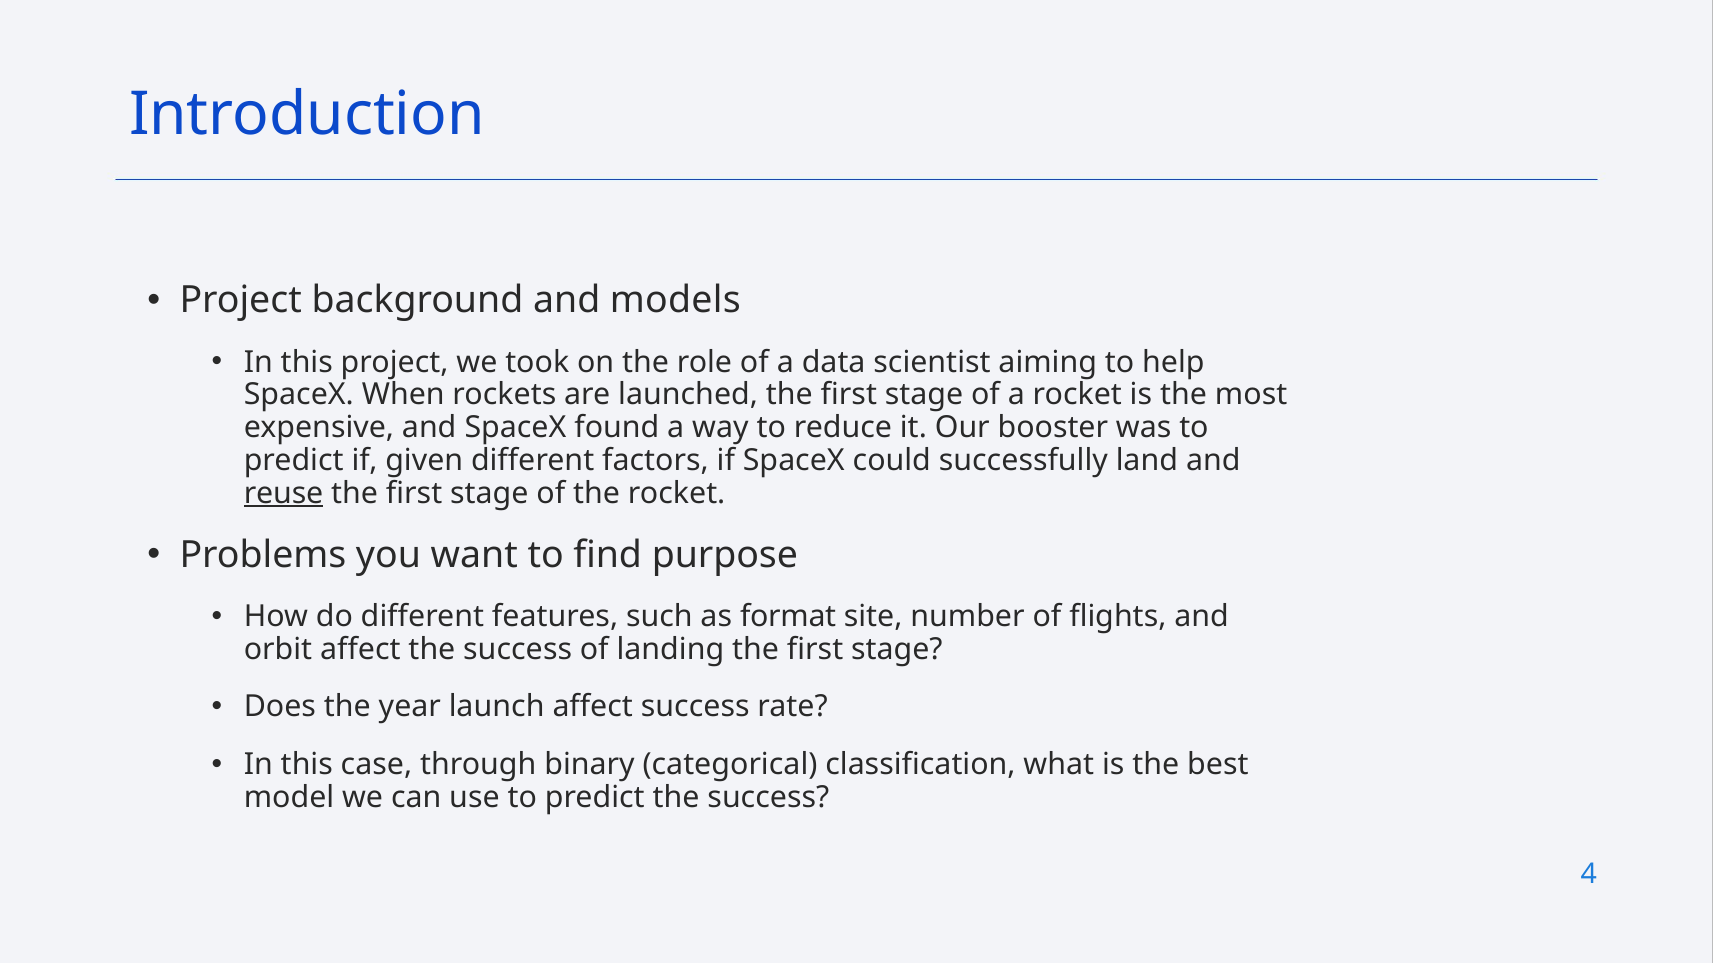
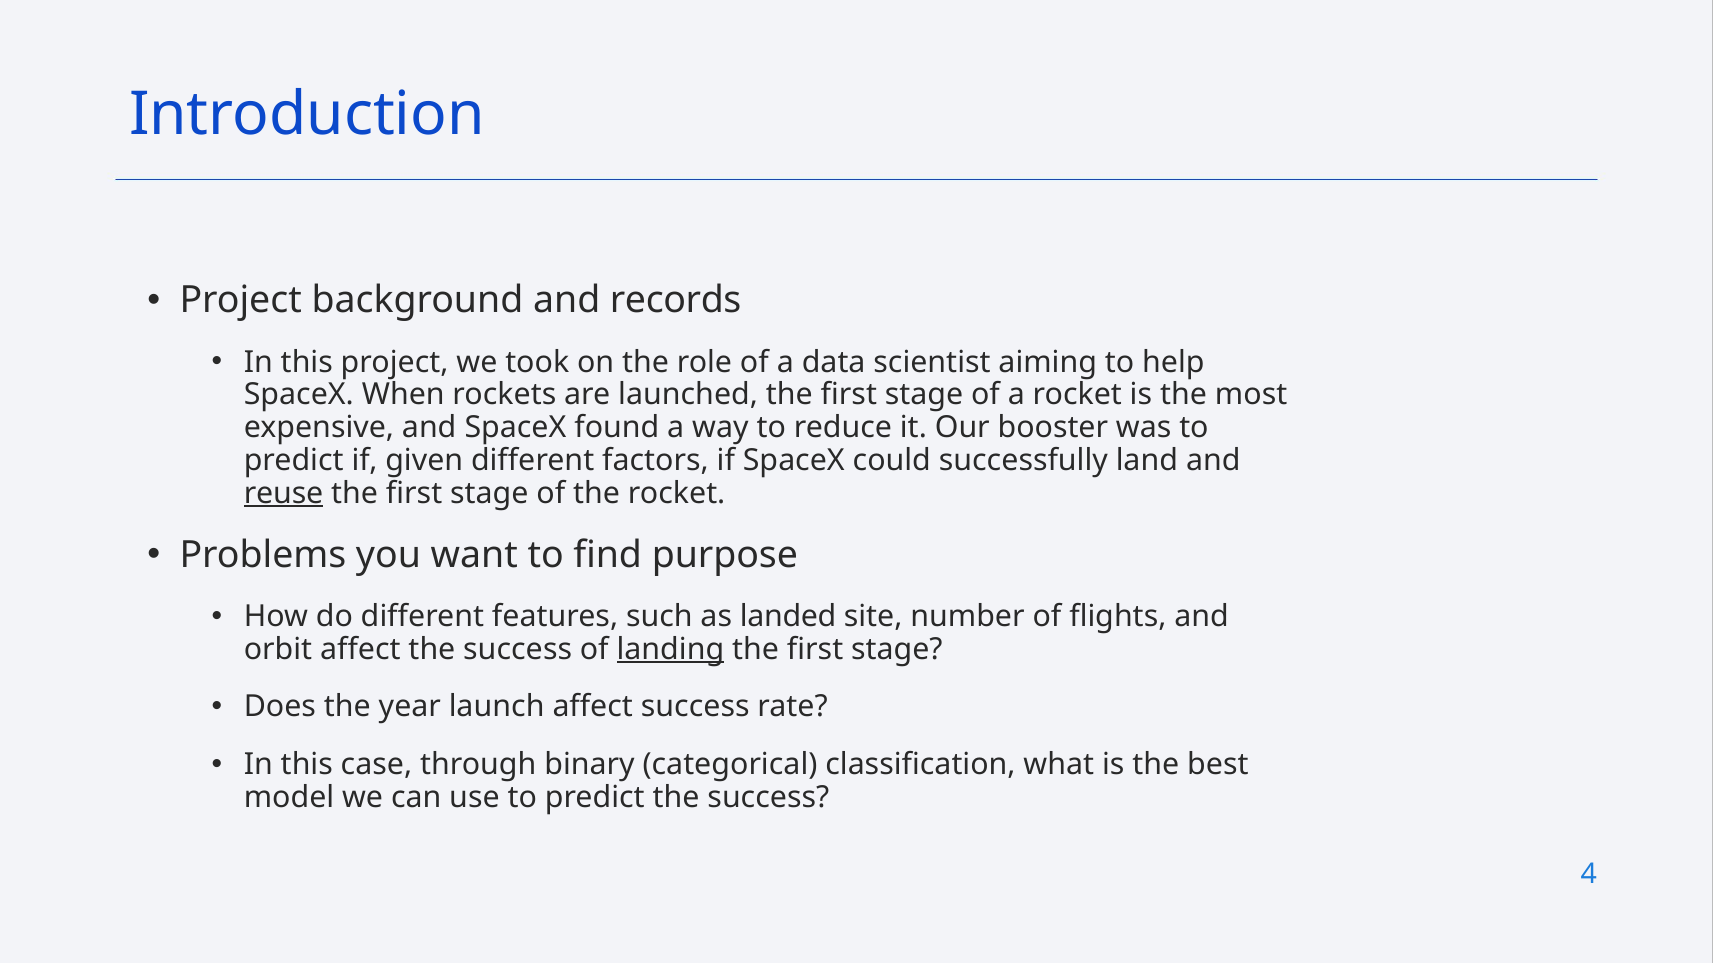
models: models -> records (676, 301)
format: format -> landed (788, 617)
landing underline: none -> present (670, 649)
